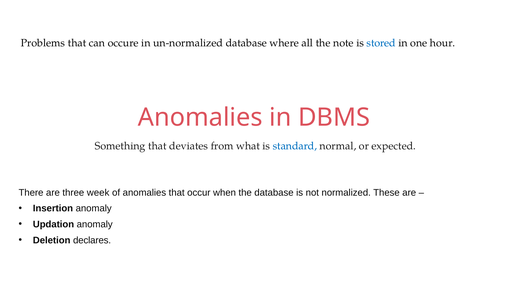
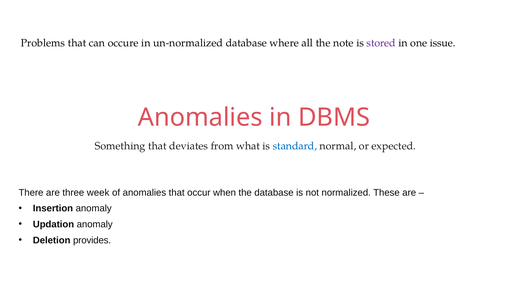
stored colour: blue -> purple (381, 43)
hour: hour -> issue (443, 43)
declares: declares -> provides (92, 240)
